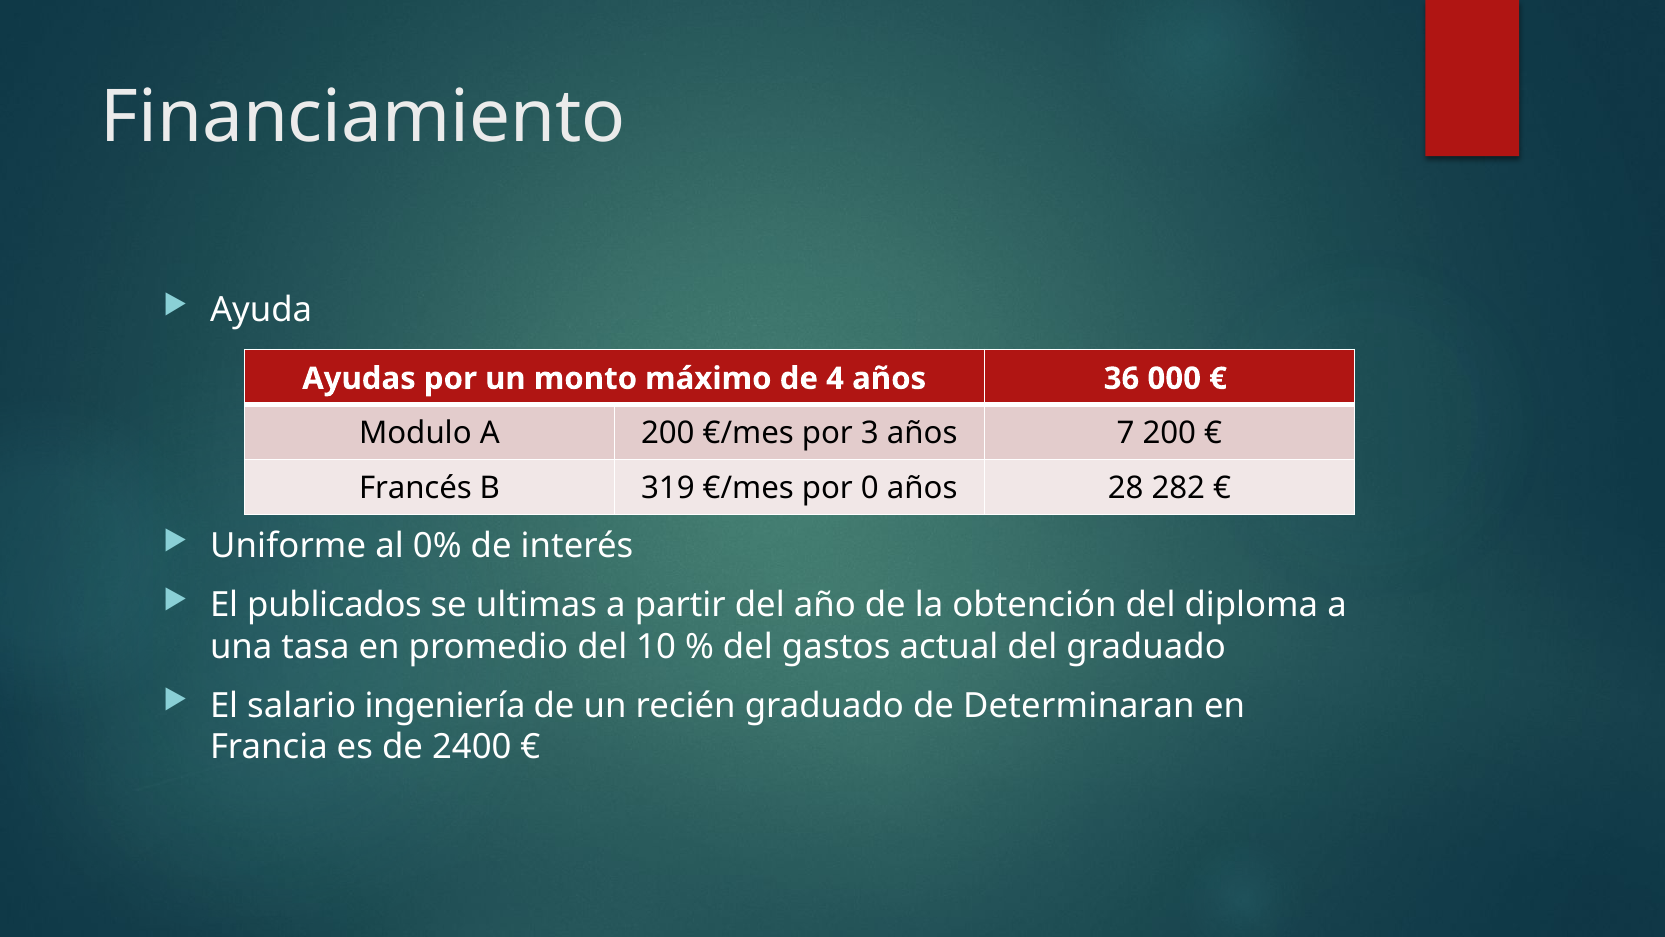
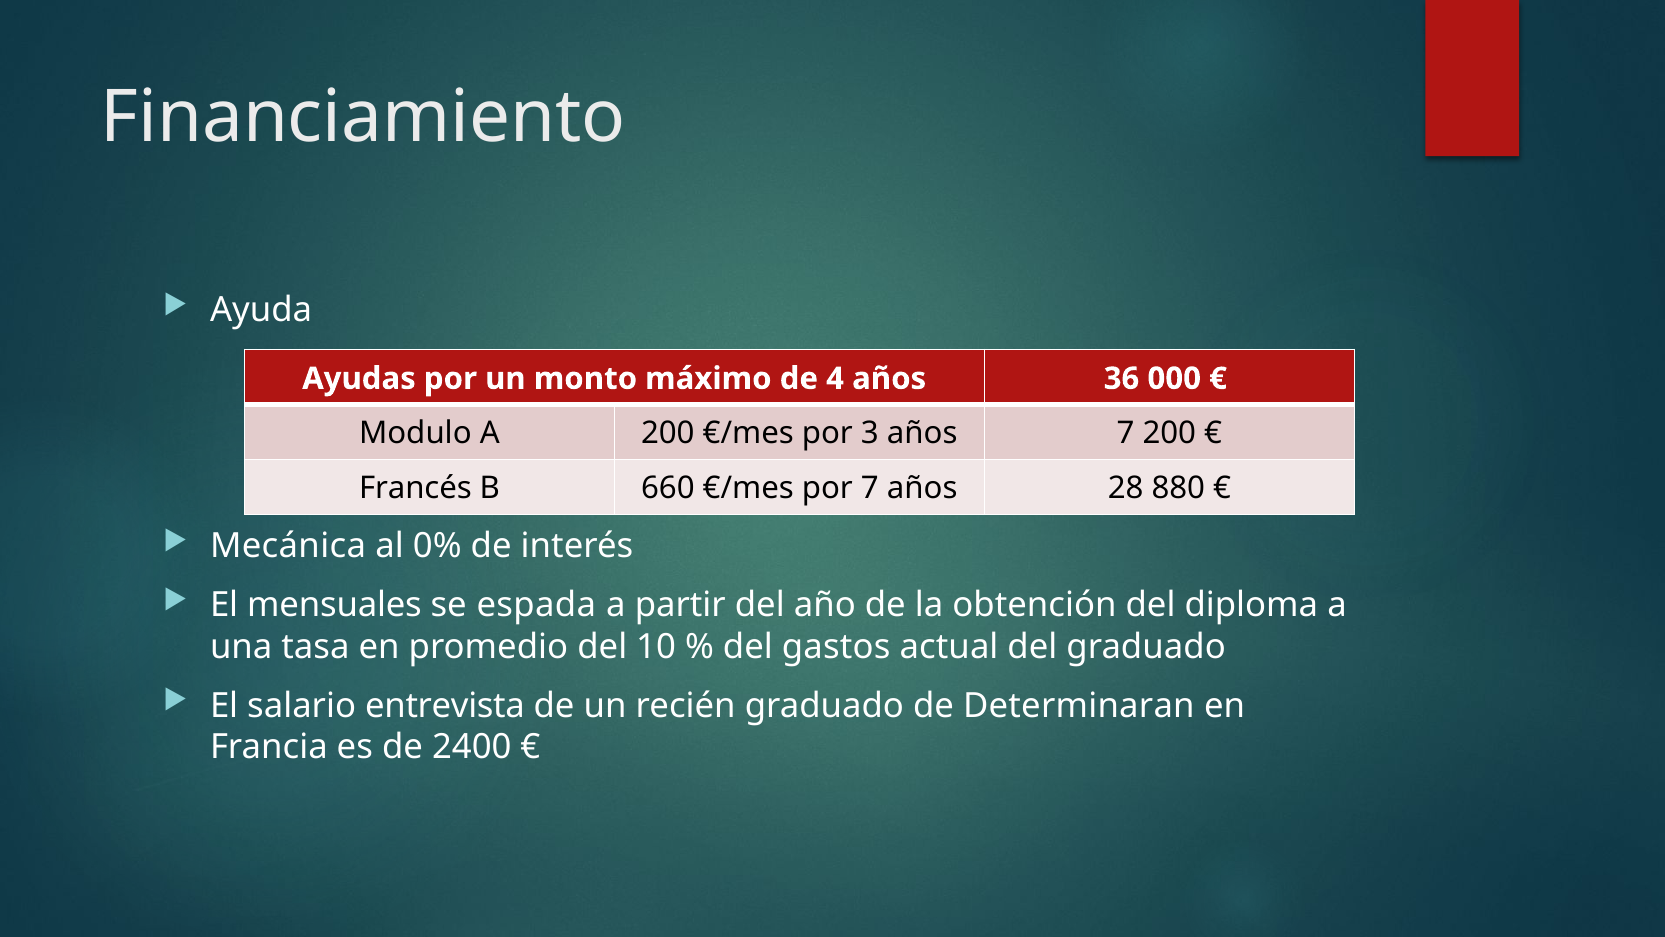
319: 319 -> 660 (668, 488)
por 0: 0 -> 7 (870, 488)
282: 282 -> 880 (1178, 488)
Uniforme: Uniforme -> Mecánica (288, 546)
publicados: publicados -> mensuales (335, 605)
ultimas: ultimas -> espada (536, 605)
ingeniería: ingeniería -> entrevista (445, 705)
